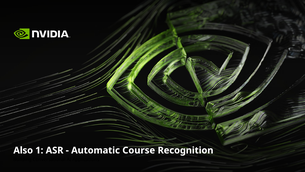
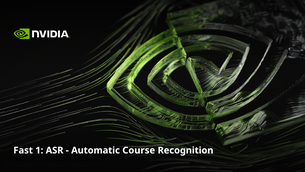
Also: Also -> Fast (23, 150)
